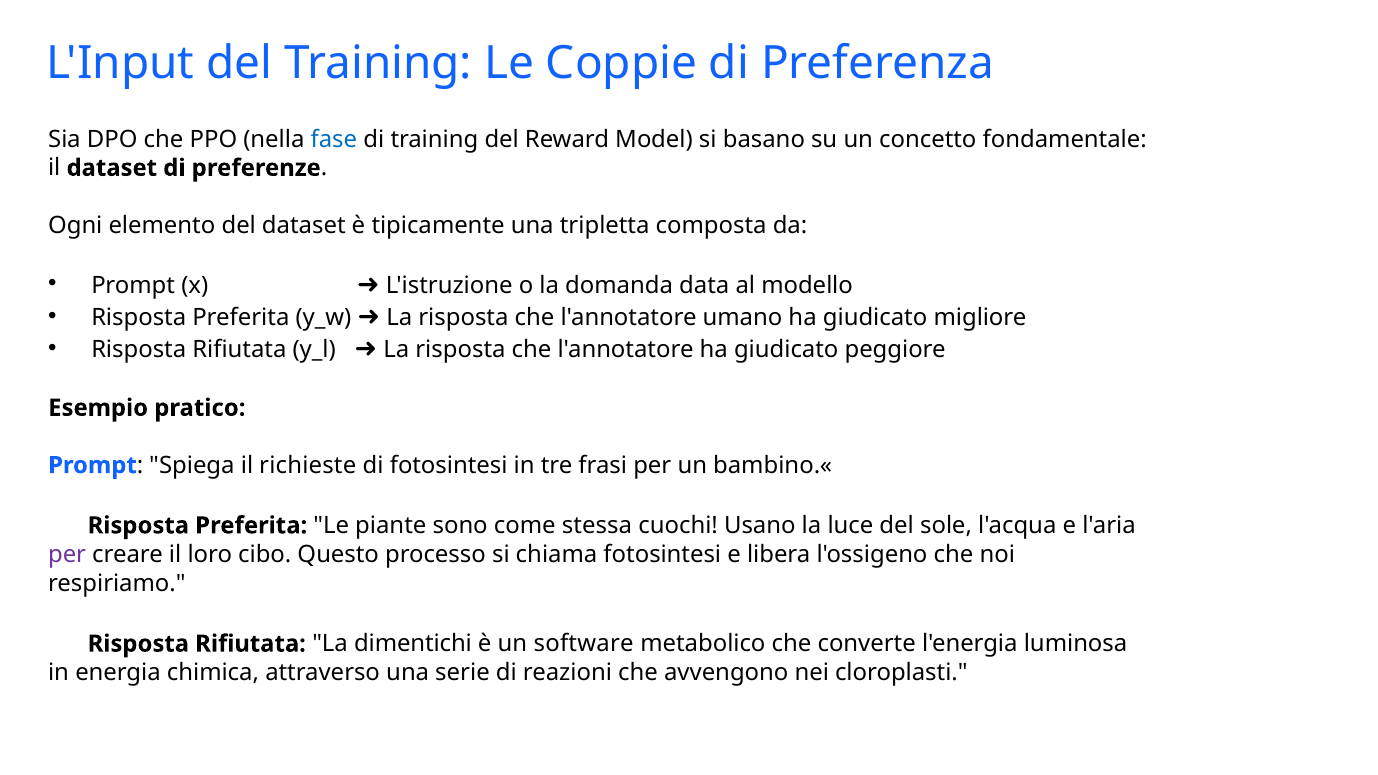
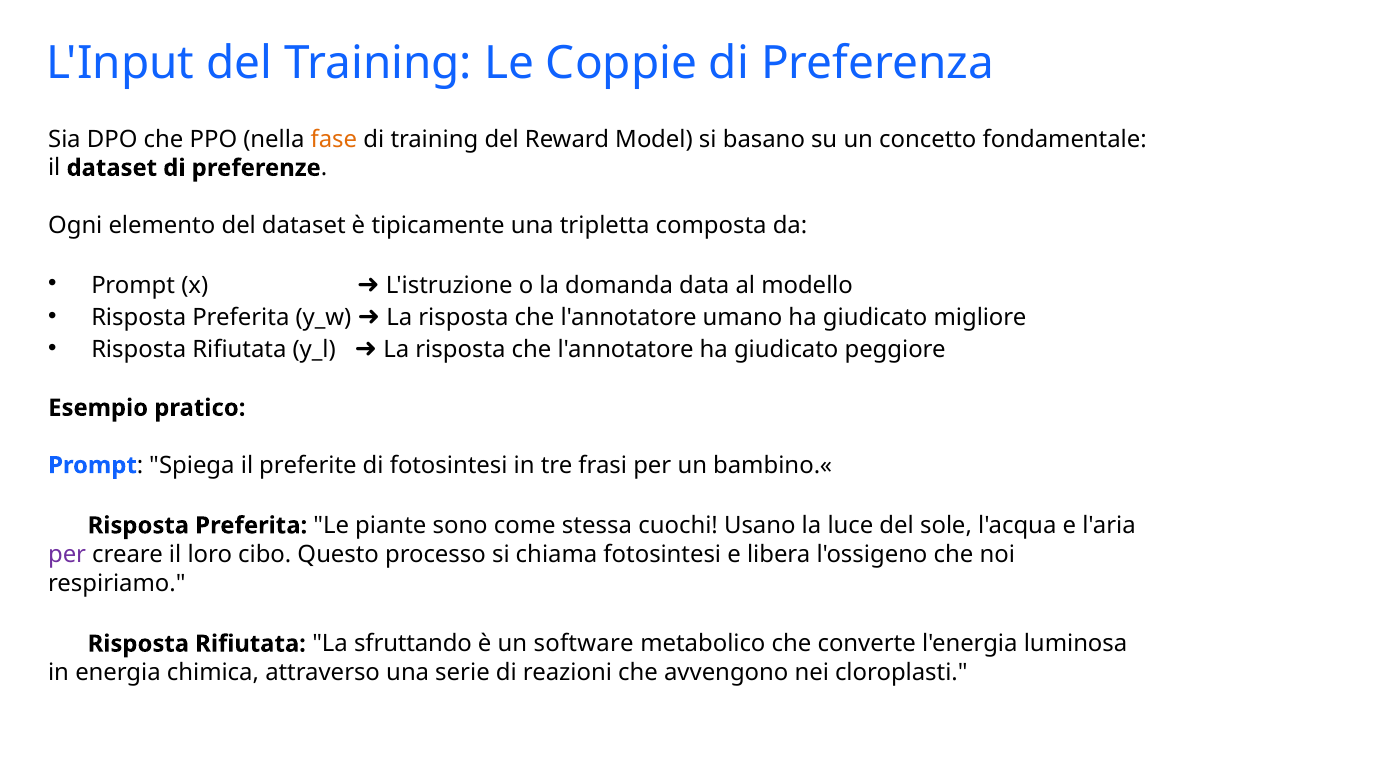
fase colour: blue -> orange (334, 139)
richieste: richieste -> preferite (308, 465)
dimentichi: dimentichi -> sfruttando (413, 644)
